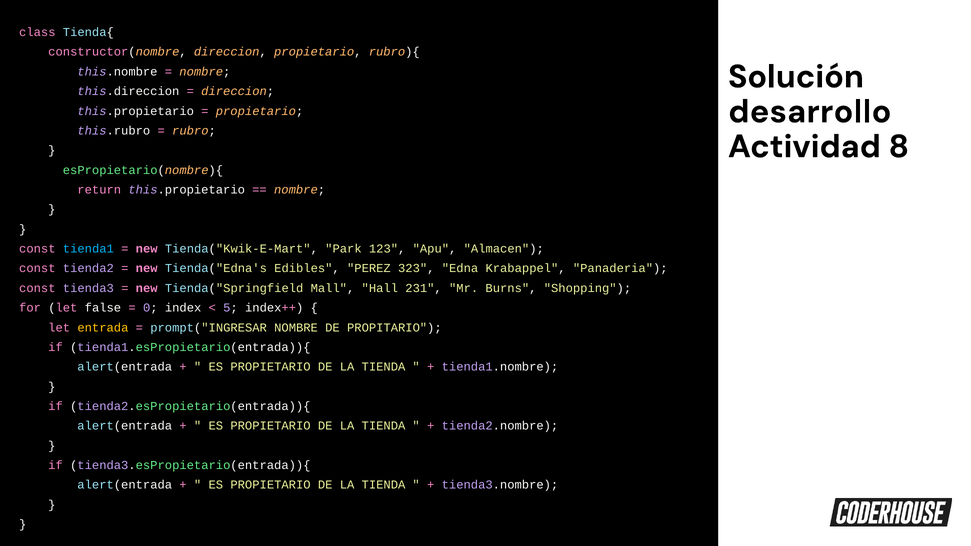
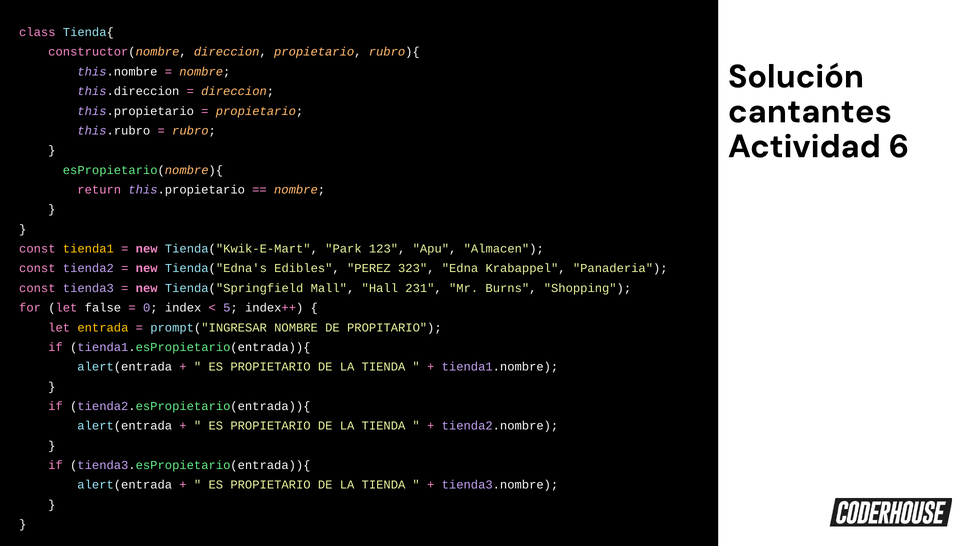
desarrollo: desarrollo -> cantantes (810, 112)
8: 8 -> 6 (899, 147)
tienda1 colour: light blue -> yellow (88, 249)
